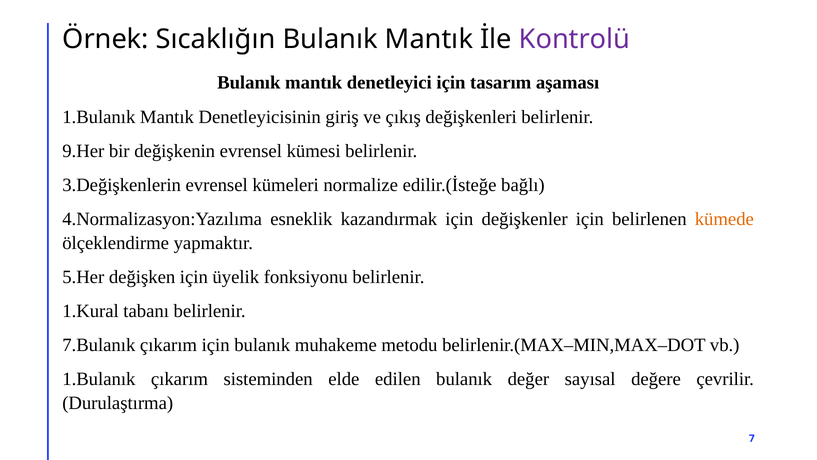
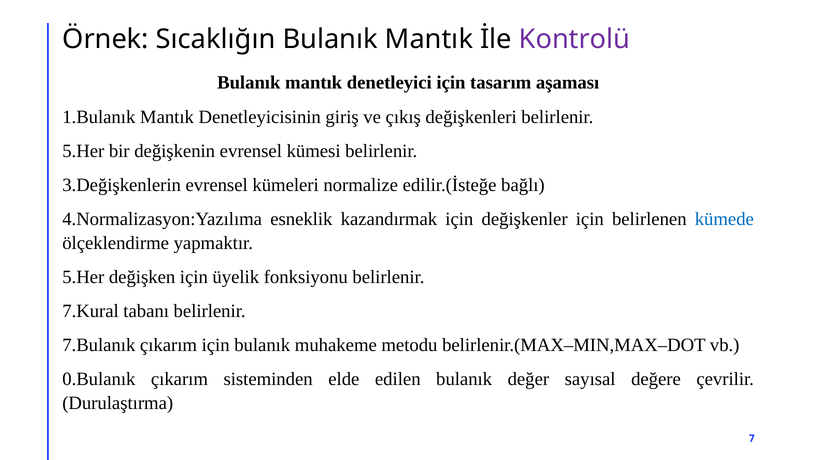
9.Her: 9.Her -> 5.Her (83, 151)
kümede colour: orange -> blue (724, 219)
1.Kural: 1.Kural -> 7.Kural (91, 311)
1.Bulanık: 1.Bulanık -> 0.Bulanık (99, 379)
